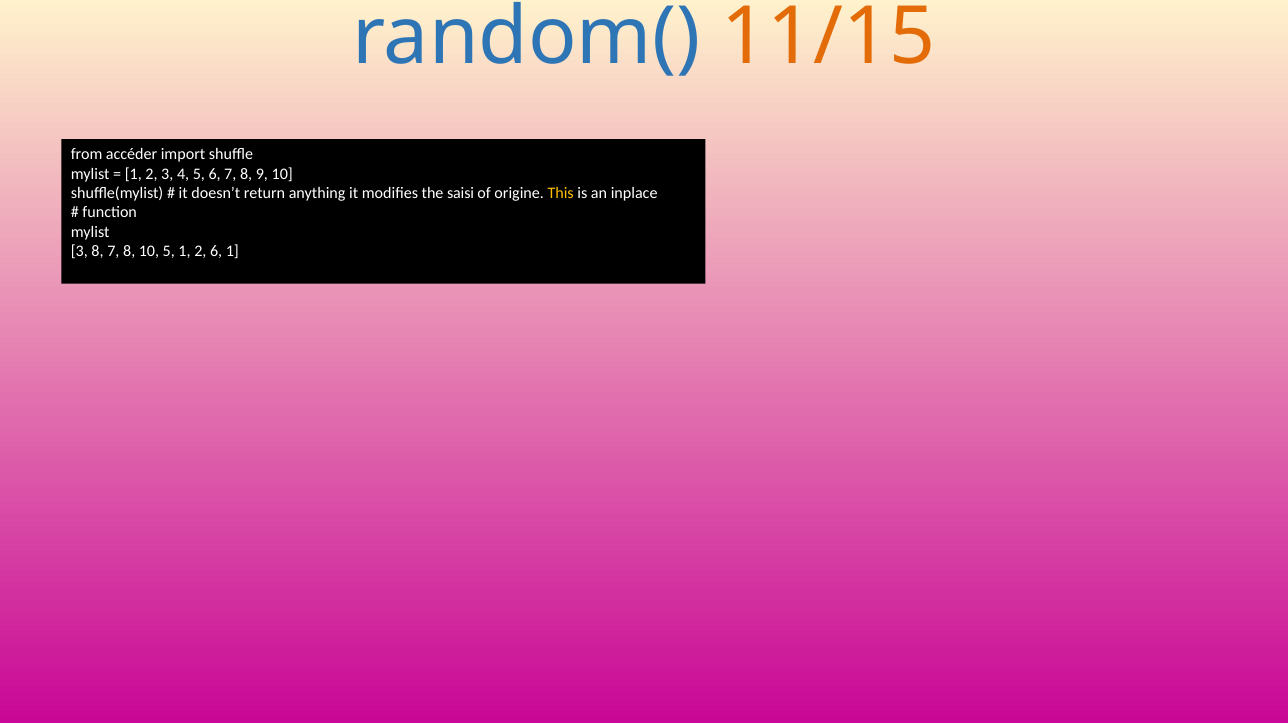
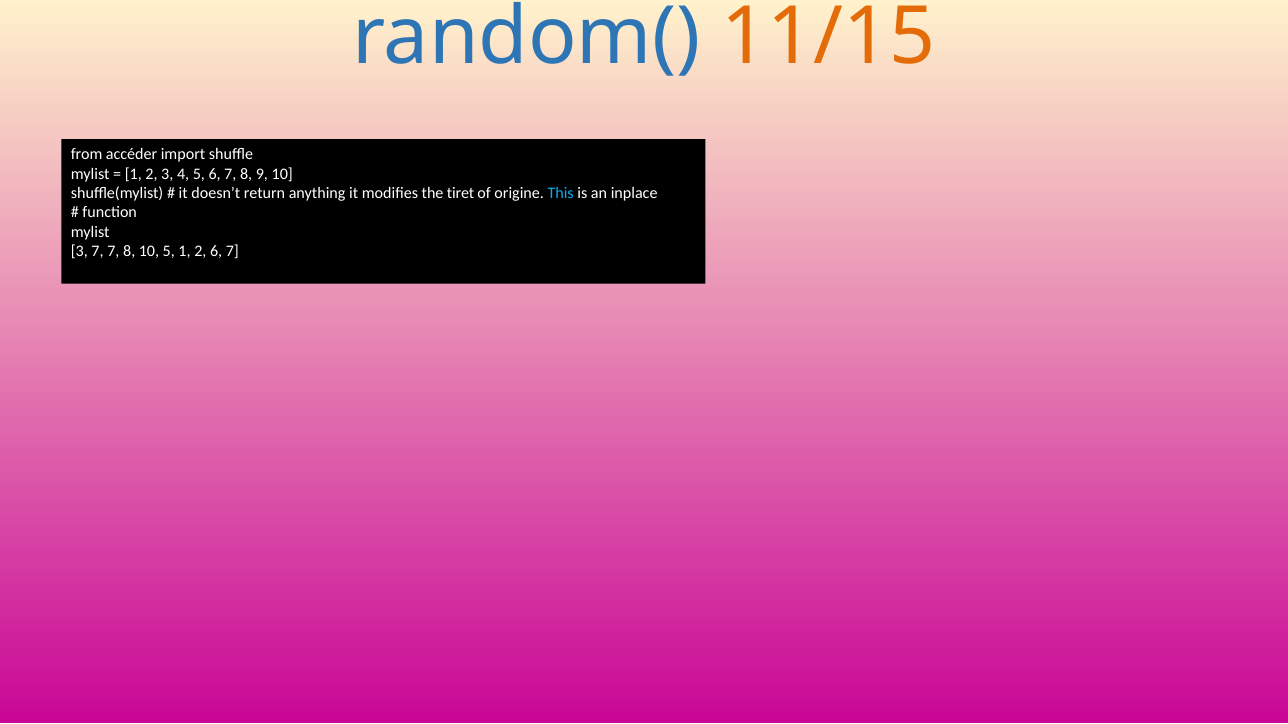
saisi: saisi -> tiret (461, 193)
This colour: yellow -> light blue (561, 193)
3 8: 8 -> 7 (98, 251)
2 6 1: 1 -> 7 (232, 251)
